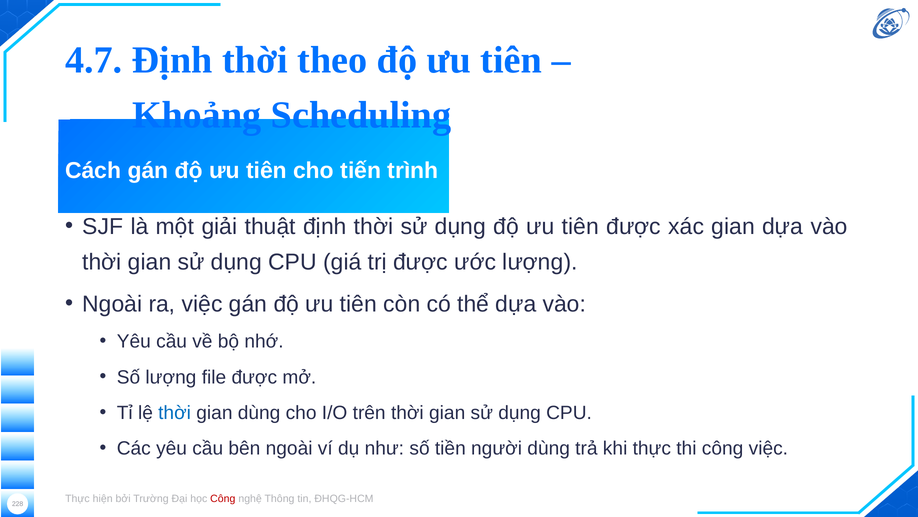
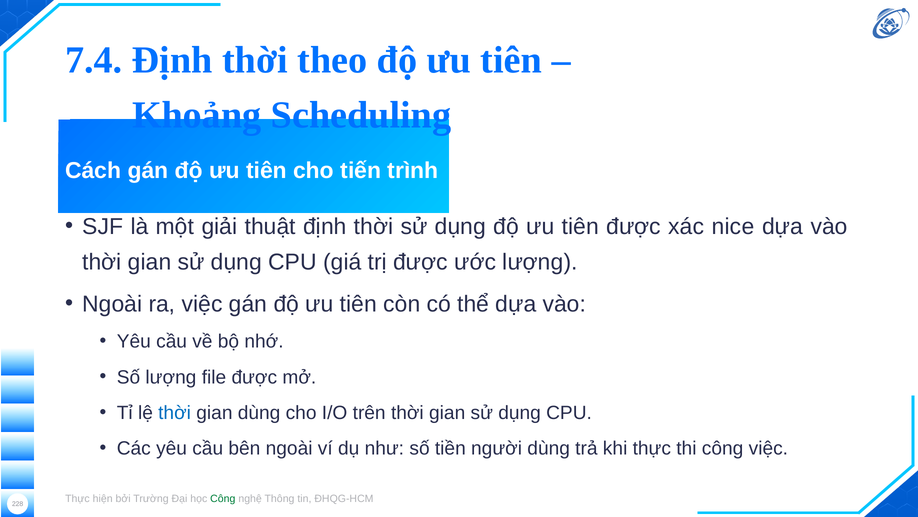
4.7: 4.7 -> 7.4 (94, 60)
xác gian: gian -> nice (733, 226)
Công colour: red -> green (223, 498)
